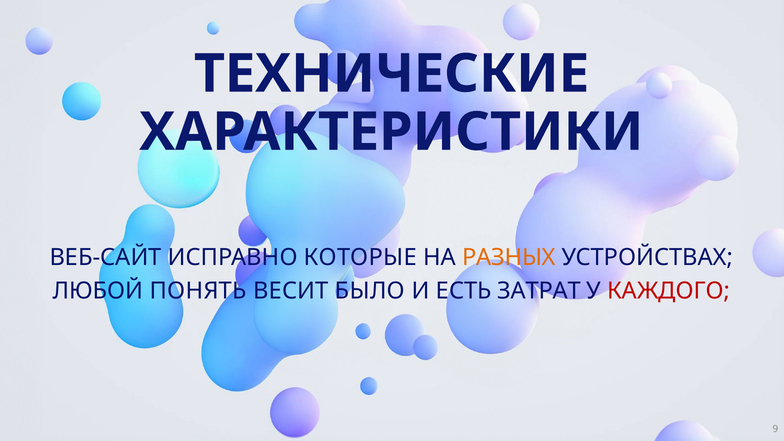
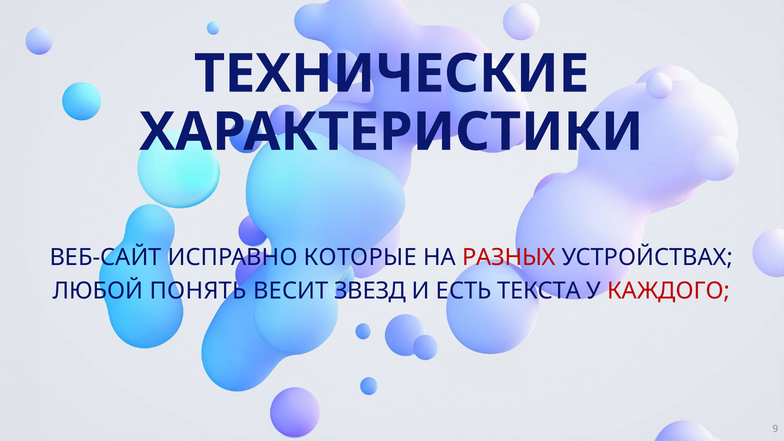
РАЗНЫХ colour: orange -> red (509, 257)
БЫЛО: БЫЛО -> ЗВЕЗД (370, 291)
ЗАТРАТ: ЗАТРАТ -> ТЕКСТА (539, 291)
